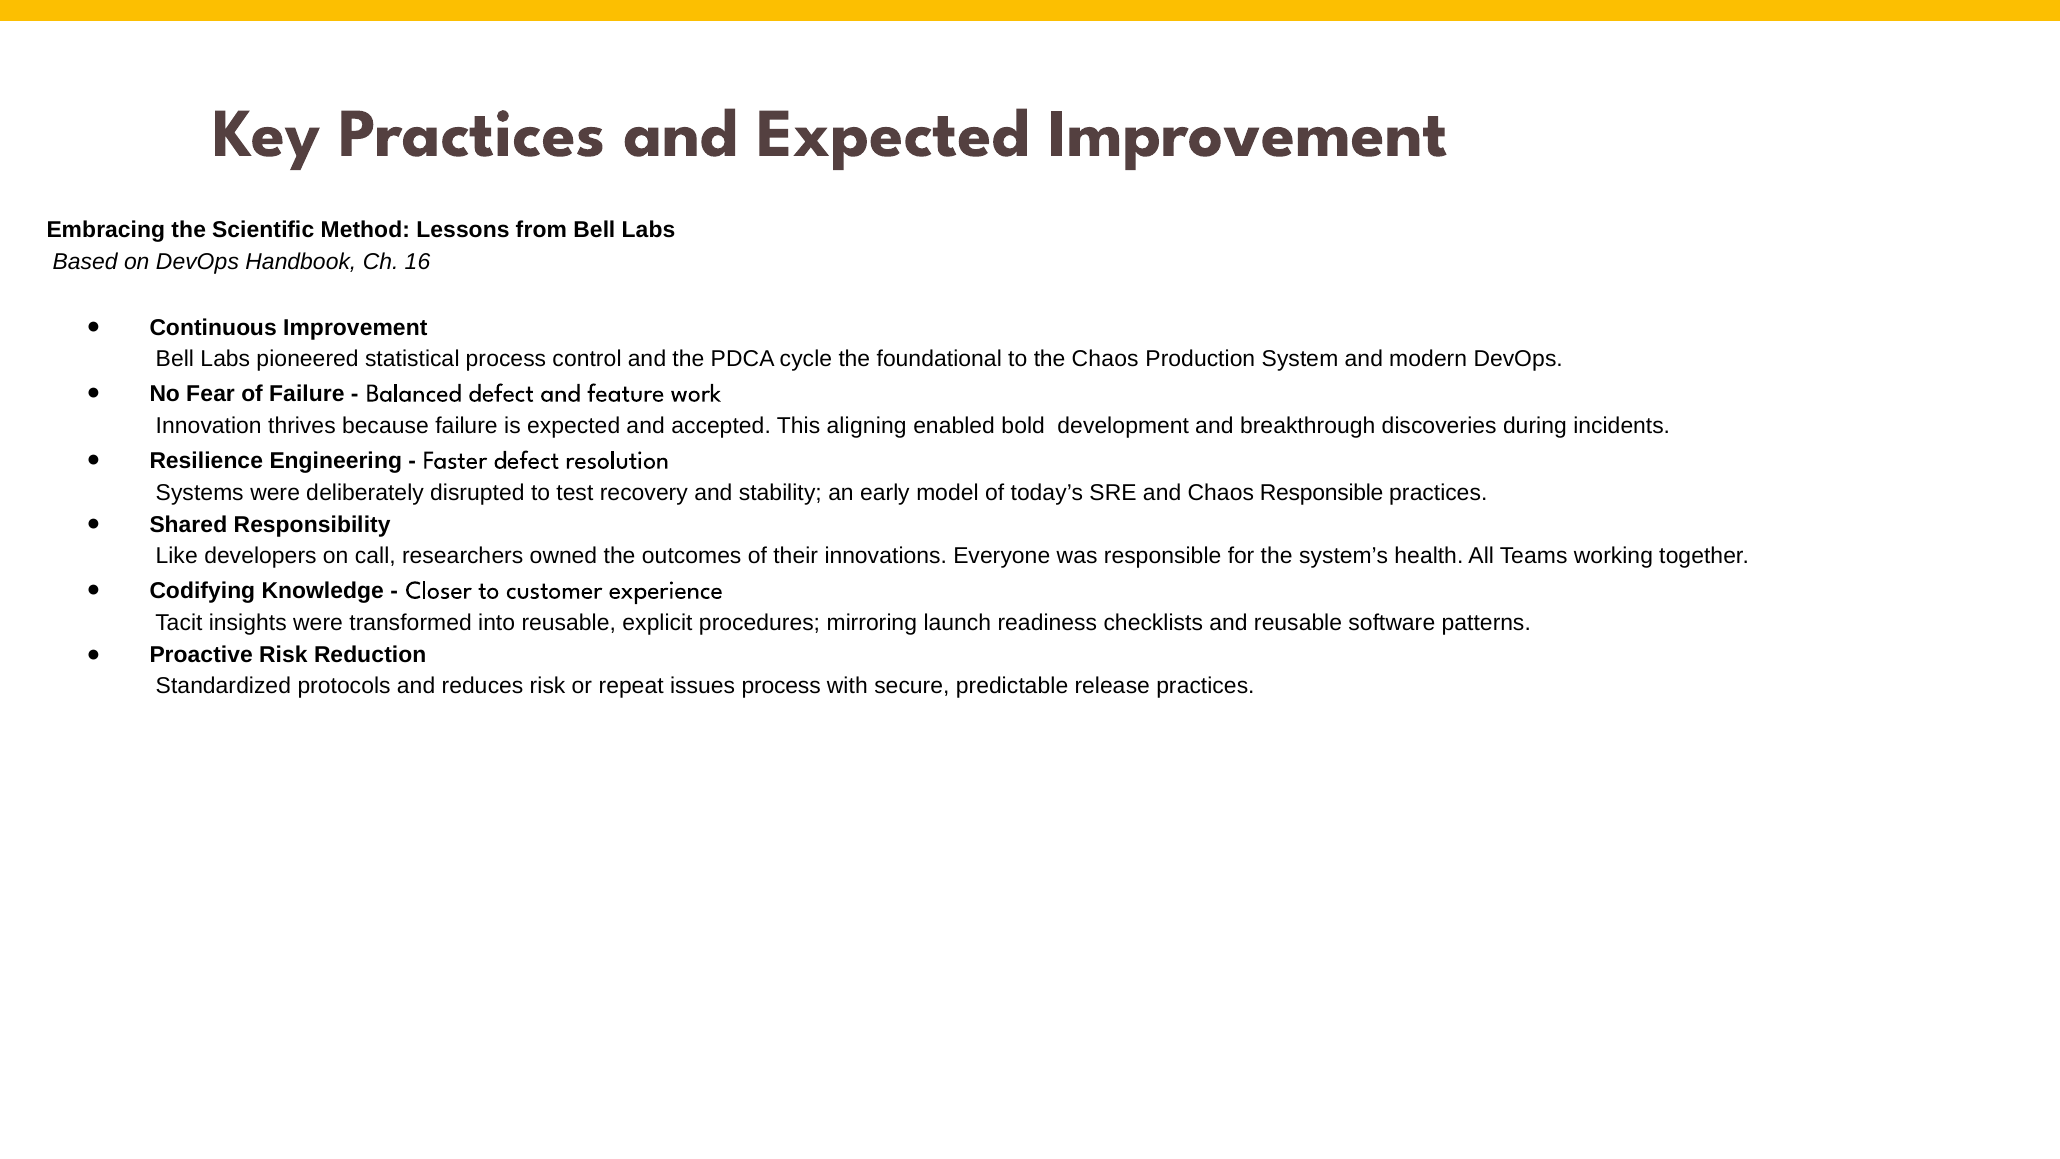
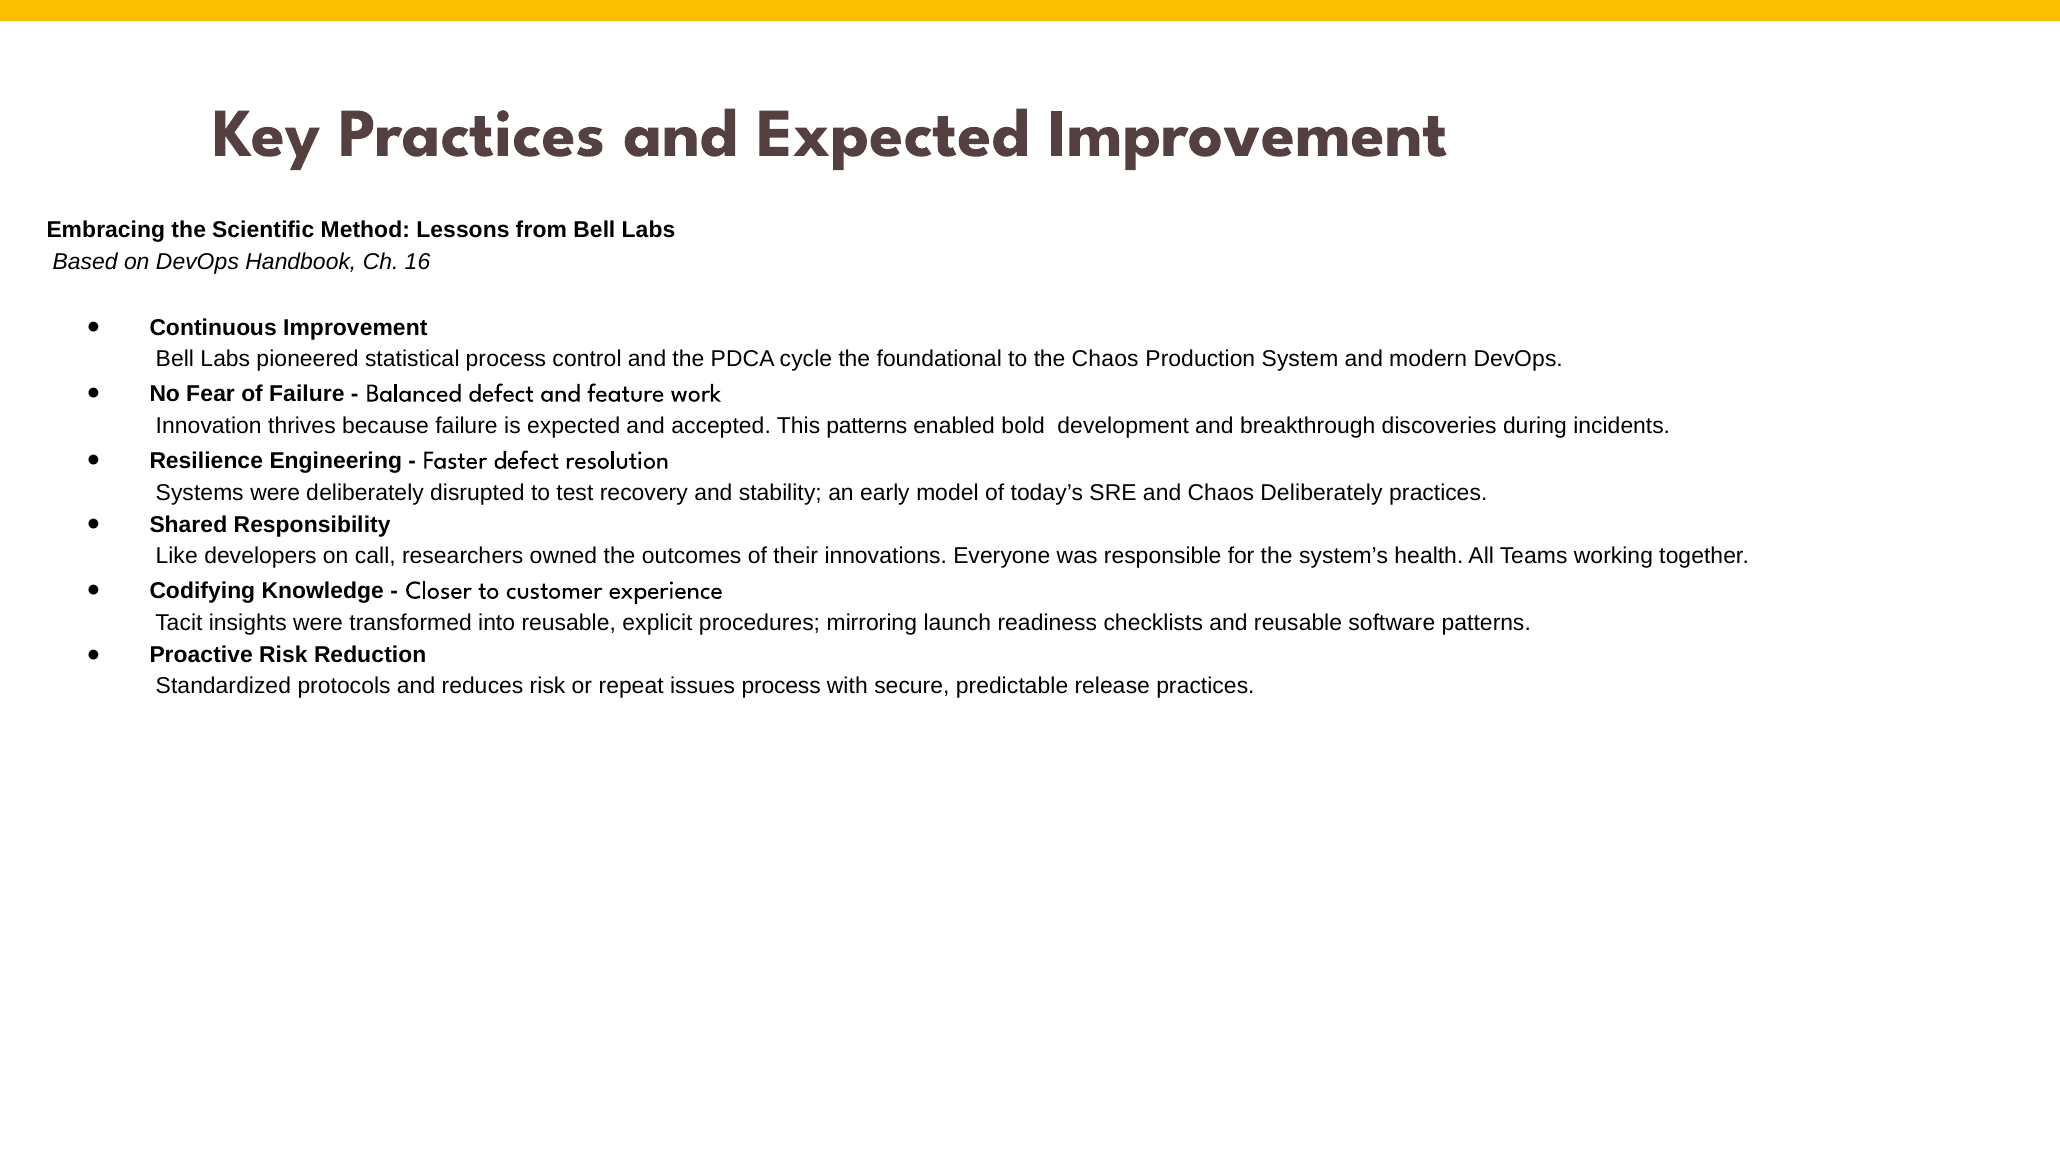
This aligning: aligning -> patterns (867, 426)
Chaos Responsible: Responsible -> Deliberately (1321, 493)
